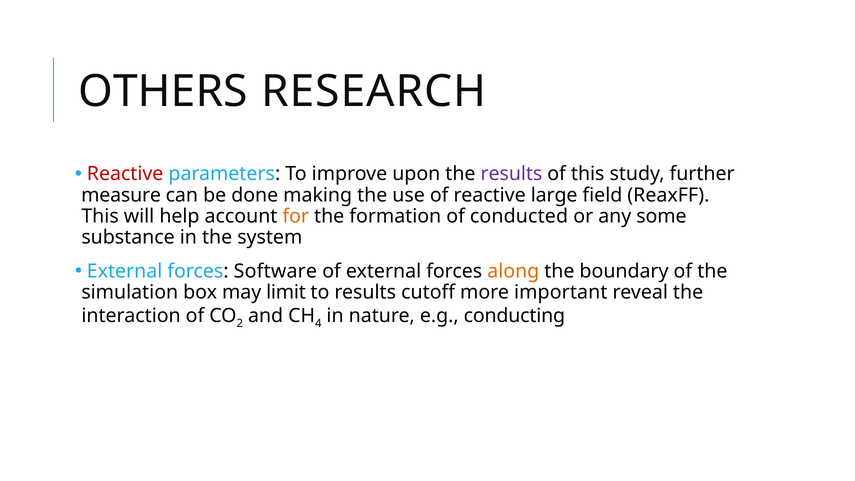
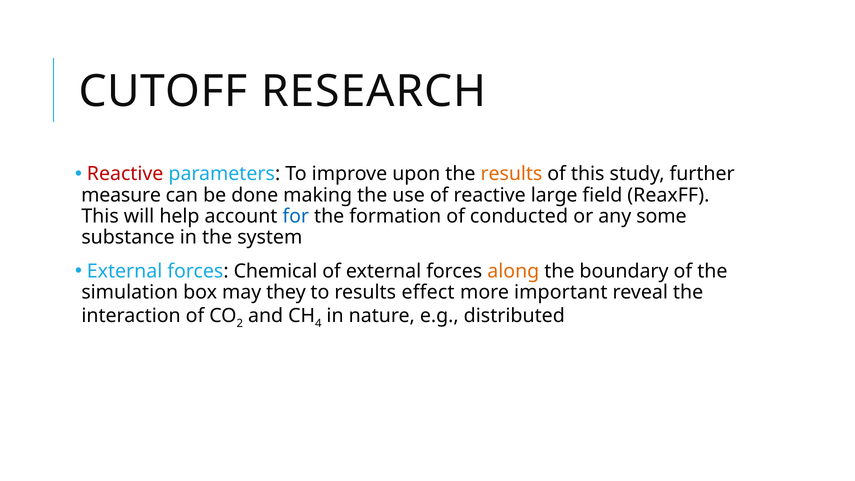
OTHERS: OTHERS -> CUTOFF (163, 92)
results colour: purple -> orange (511, 174)
for colour: orange -> blue (296, 216)
Software: Software -> Chemical (276, 271)
limit: limit -> they (286, 292)
cutoff: cutoff -> effect (428, 292)
conducting: conducting -> distributed (514, 316)
